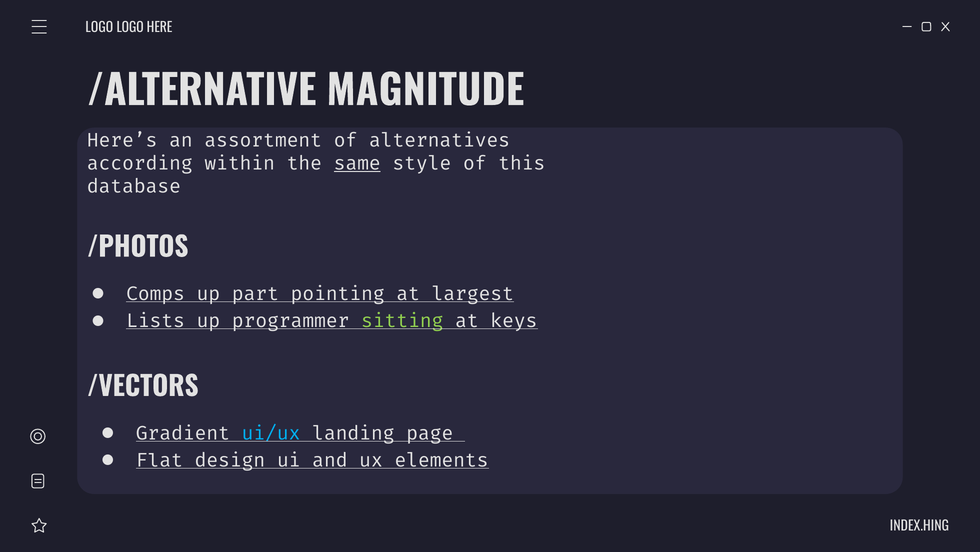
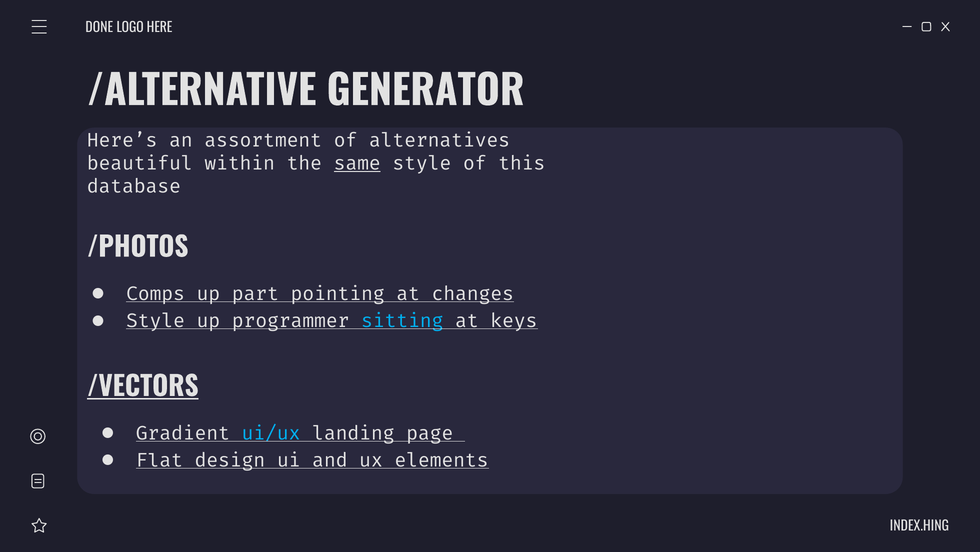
LOGO: LOGO -> DONE (99, 28)
MAGNITUDE: MAGNITUDE -> GENERATOR (426, 91)
according: according -> beautiful (140, 163)
largest: largest -> changes (473, 294)
Lists: Lists -> Style (156, 321)
sitting colour: light green -> light blue (402, 321)
/VECTORS underline: none -> present (143, 386)
